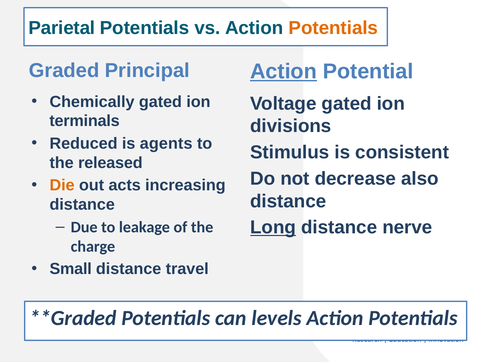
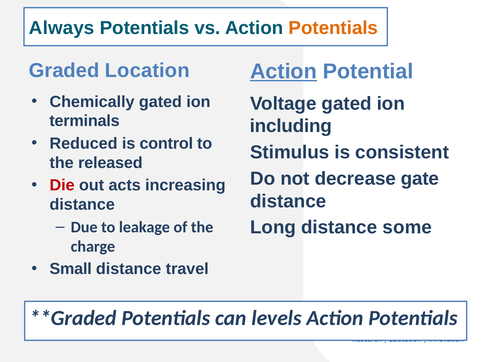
Parietal: Parietal -> Always (62, 28)
Principal: Principal -> Location (147, 71)
divisions: divisions -> including (291, 126)
agents: agents -> control (166, 144)
also: also -> gate (420, 179)
Die colour: orange -> red (62, 185)
Long underline: present -> none (273, 228)
nerve: nerve -> some (407, 228)
